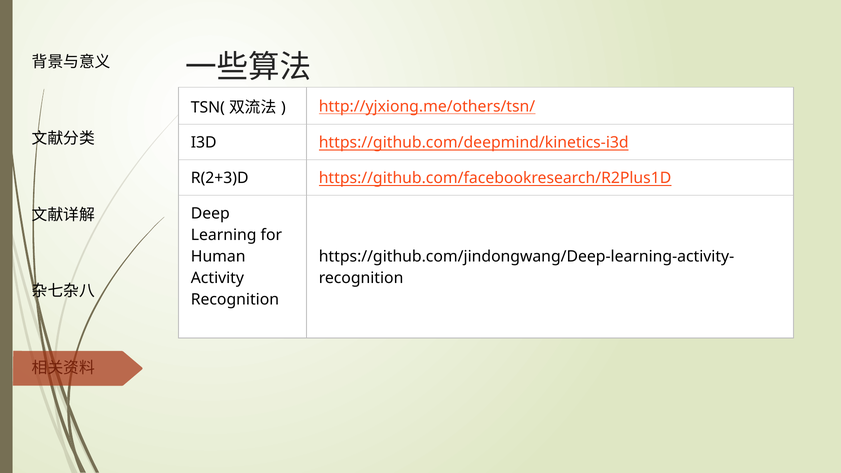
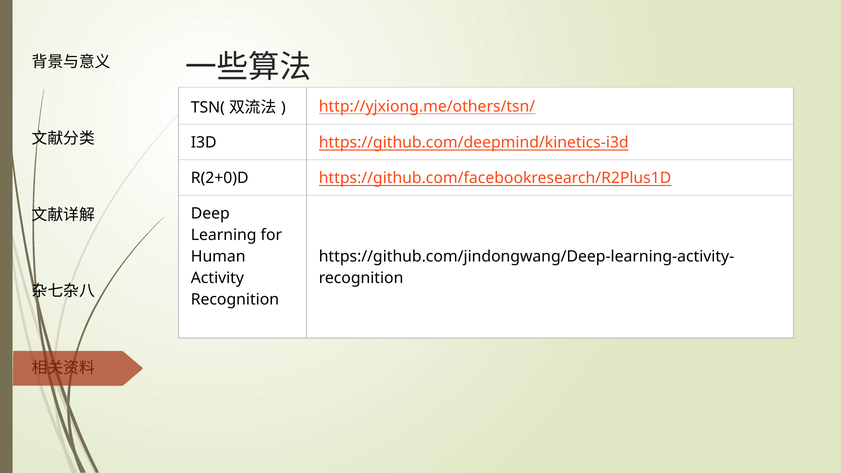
R(2+3)D: R(2+3)D -> R(2+0)D (220, 178)
